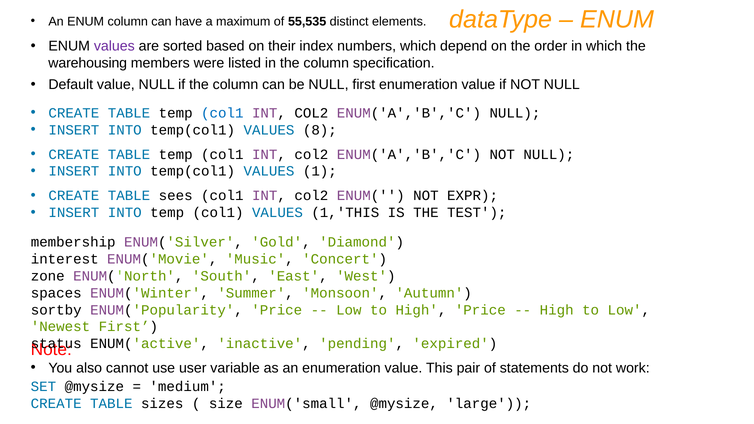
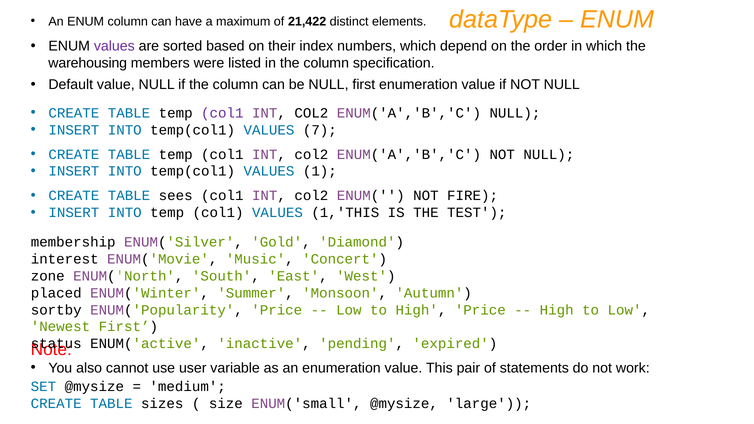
55,535: 55,535 -> 21,422 (307, 22)
col1 colour: blue -> purple (222, 113)
8: 8 -> 7 (320, 130)
EXPR: EXPR -> FIRE (473, 196)
spaces: spaces -> placed (56, 293)
